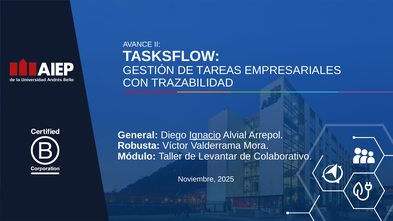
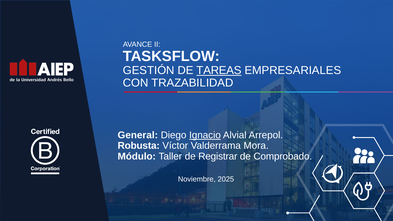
TAREAS underline: none -> present (219, 70)
Levantar: Levantar -> Registrar (218, 156)
Colaborativo: Colaborativo -> Comprobado (283, 156)
